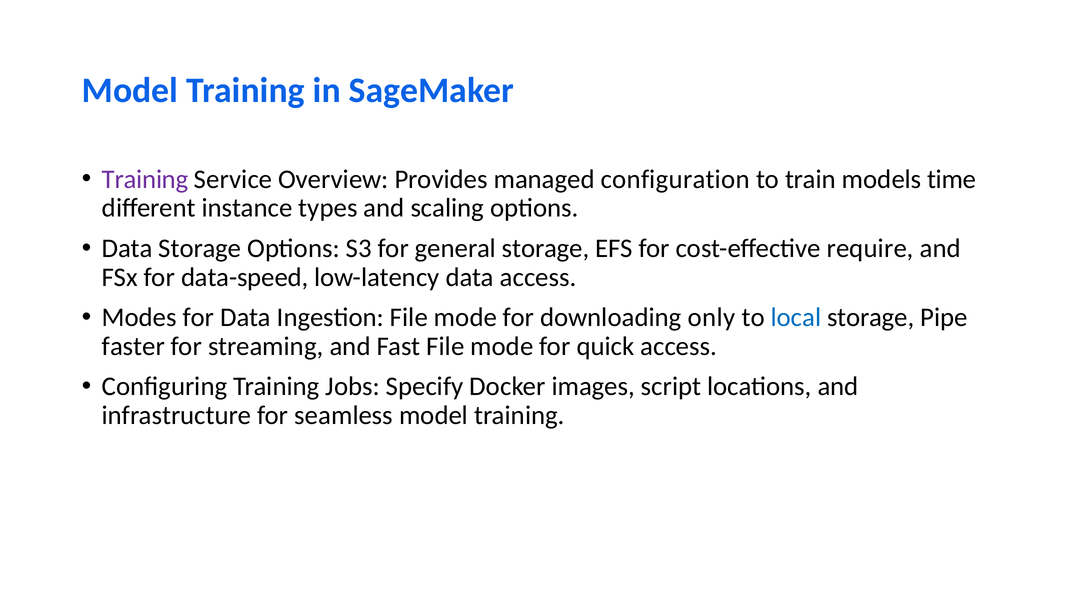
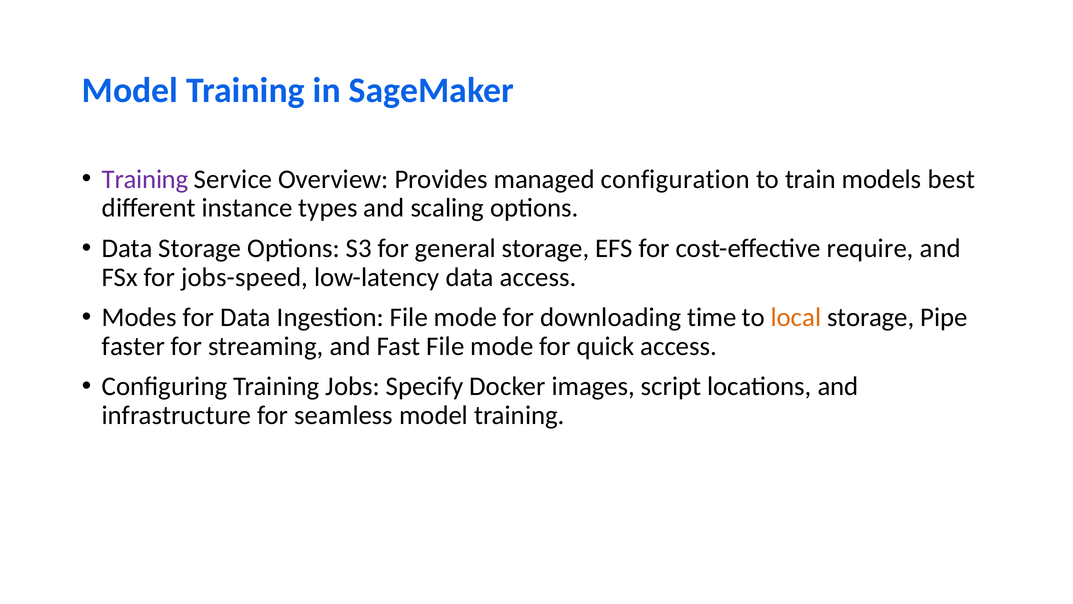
time: time -> best (952, 179)
data-speed: data-speed -> jobs-speed (244, 277)
only: only -> time (712, 317)
local colour: blue -> orange (796, 317)
